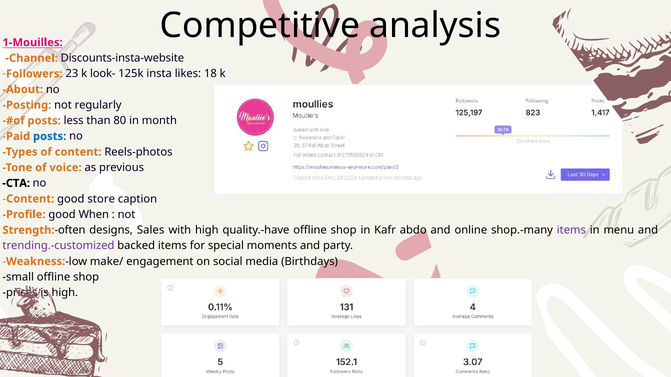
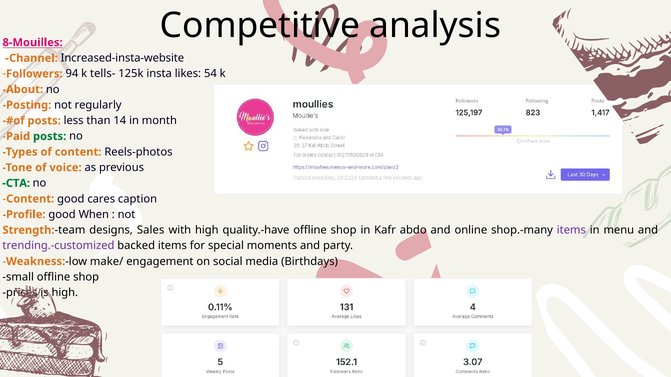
1-Mouilles: 1-Mouilles -> 8-Mouilles (33, 43)
Discounts-insta-website: Discounts-insta-website -> Increased-insta-website (122, 58)
23: 23 -> 94 (72, 74)
look-: look- -> tells- (103, 74)
18: 18 -> 54 (210, 74)
80: 80 -> 14 (120, 121)
posts colour: blue -> green (50, 136)
CTA colour: black -> green (16, 183)
store: store -> cares (101, 199)
often: often -> team (70, 230)
